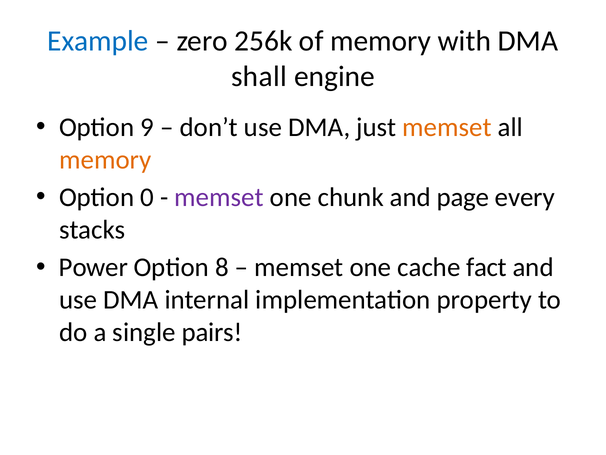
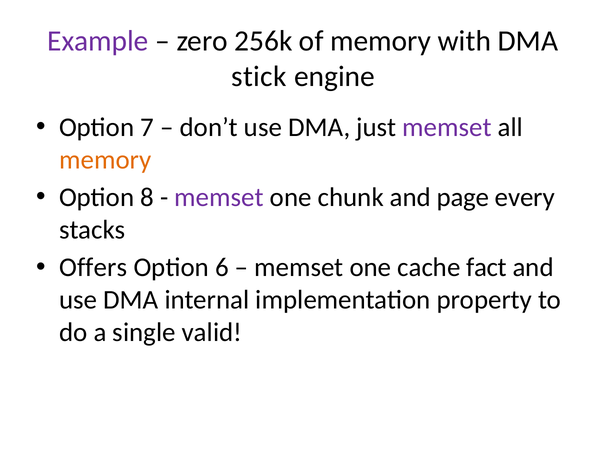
Example colour: blue -> purple (98, 41)
shall: shall -> stick (259, 76)
9: 9 -> 7 (147, 127)
memset colour: orange -> purple (447, 127)
0: 0 -> 8 (147, 197)
Power: Power -> Offers (93, 267)
8: 8 -> 6 (222, 267)
pairs: pairs -> valid (212, 332)
